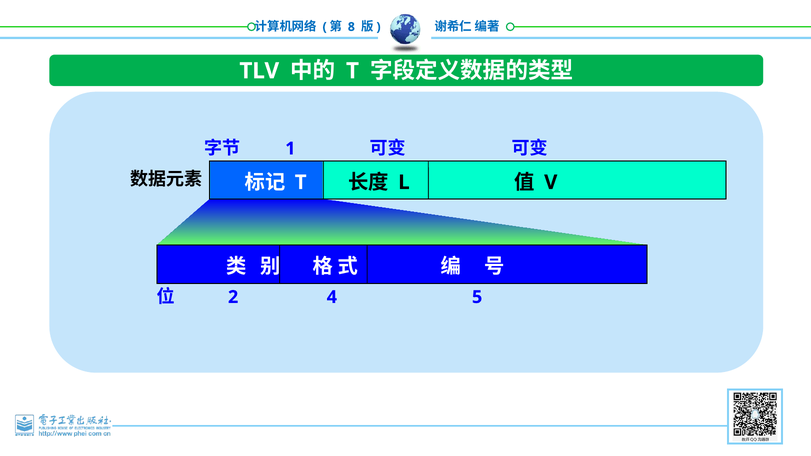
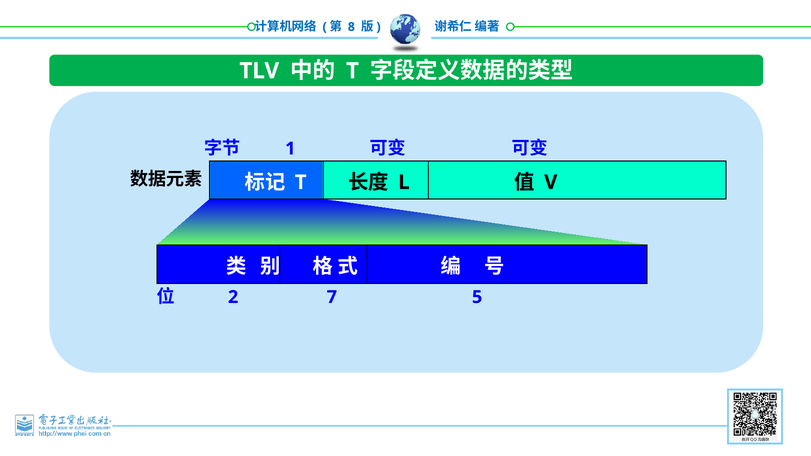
4: 4 -> 7 (332, 297)
